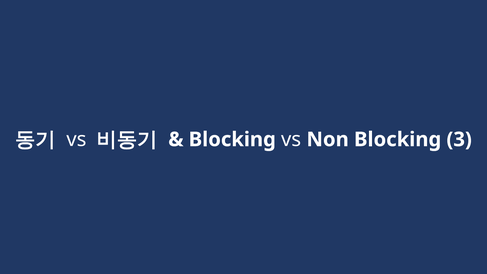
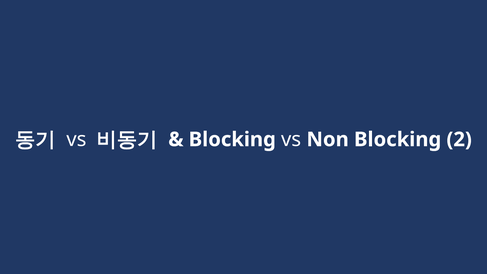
3: 3 -> 2 (459, 139)
